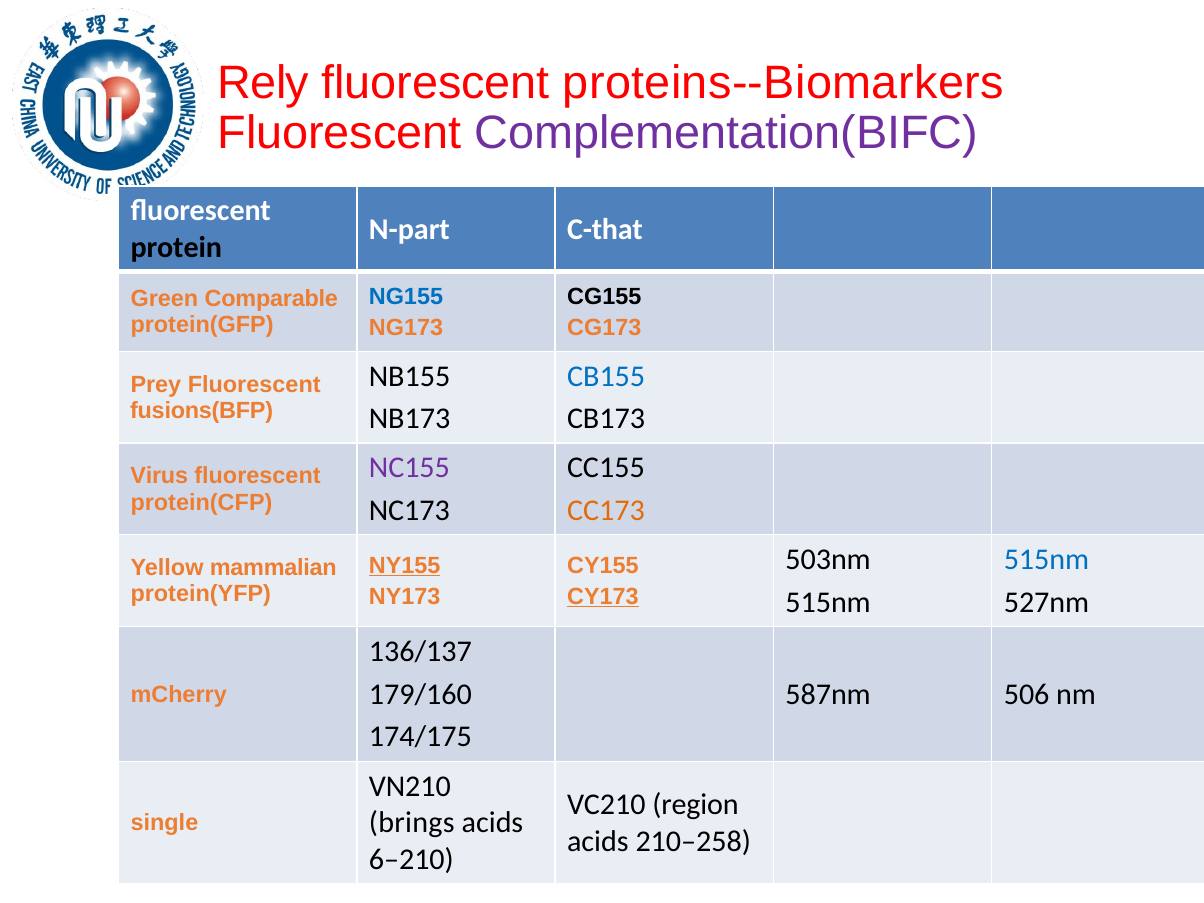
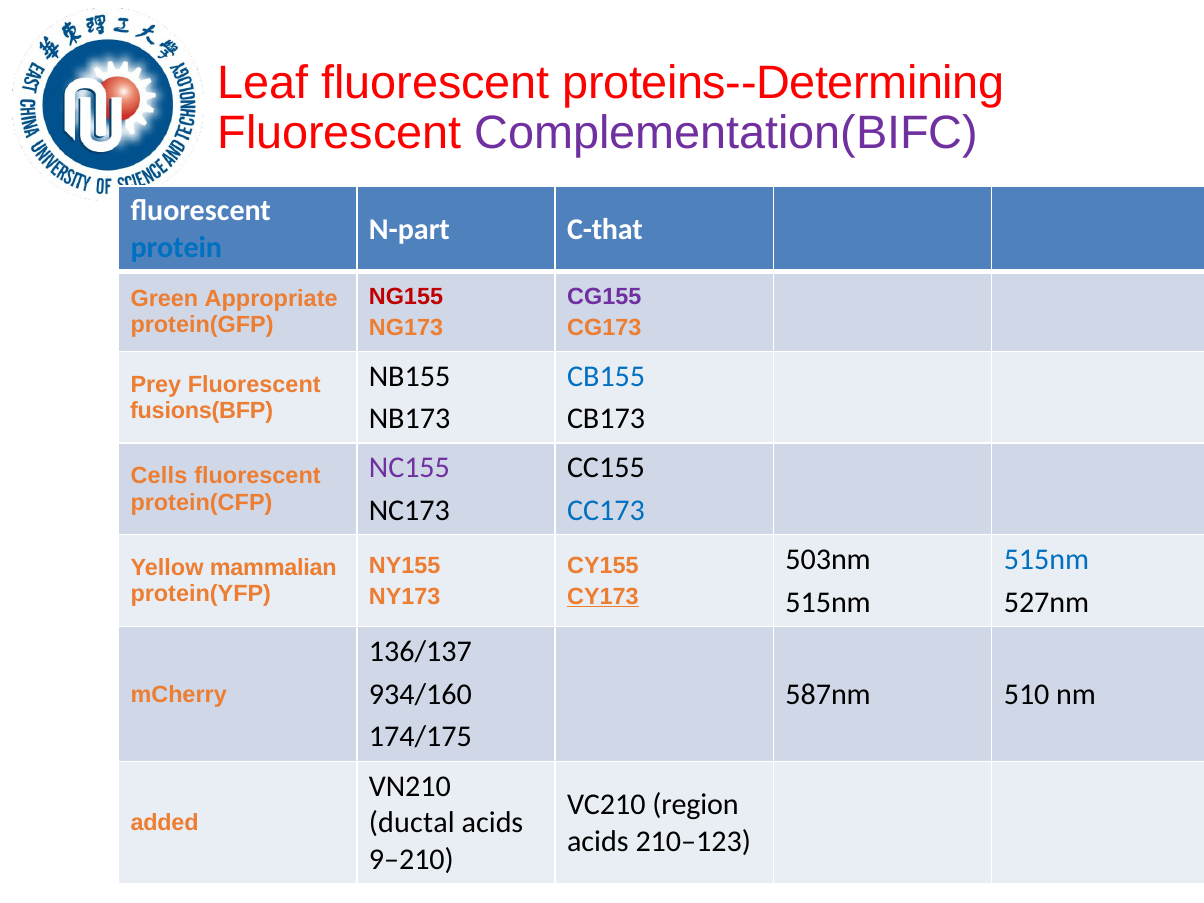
Rely: Rely -> Leaf (263, 83)
proteins--Biomarkers: proteins--Biomarkers -> proteins--Determining (784, 83)
protein colour: black -> blue (176, 248)
NG155 colour: blue -> red (406, 296)
CG155 colour: black -> purple (604, 296)
Comparable: Comparable -> Appropriate (271, 299)
Virus: Virus -> Cells (159, 476)
CC173 colour: orange -> blue (606, 510)
NY155 underline: present -> none (405, 565)
179/160: 179/160 -> 934/160 (420, 694)
506: 506 -> 510 (1027, 694)
brings: brings -> ductal (412, 823)
single: single -> added (165, 823)
210–258: 210–258 -> 210–123 (693, 841)
6–210: 6–210 -> 9–210 (411, 860)
